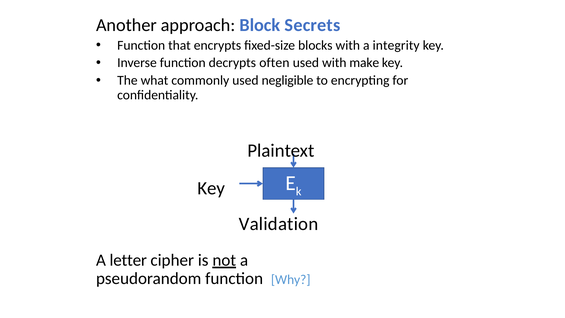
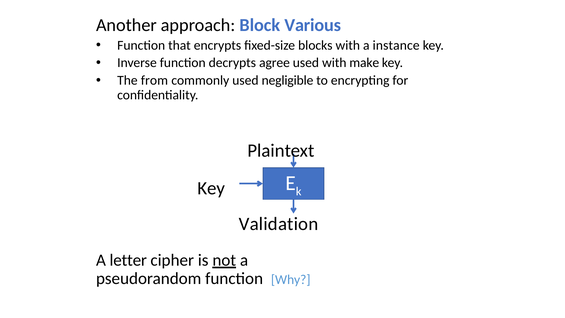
Secrets: Secrets -> Various (313, 25)
integrity: integrity -> instance (396, 45)
often: often -> agree (274, 63)
what: what -> from (154, 80)
